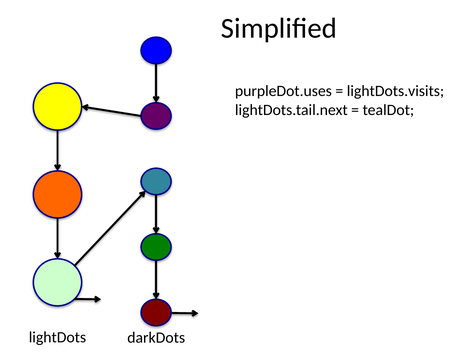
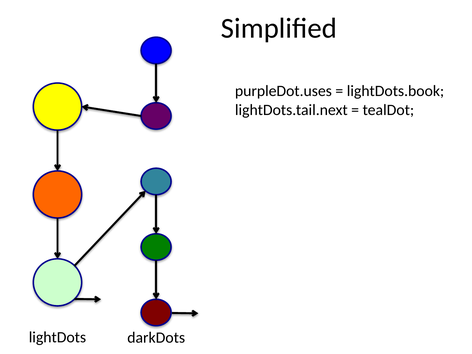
lightDots.visits: lightDots.visits -> lightDots.book (395, 91)
